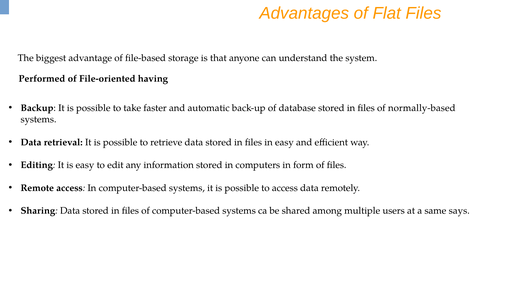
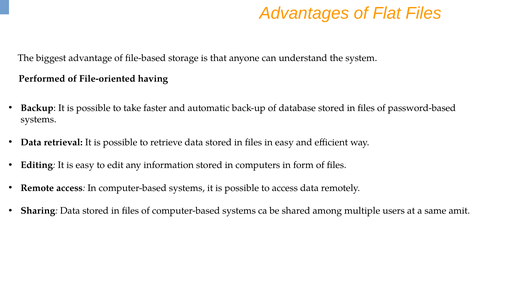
normally-based: normally-based -> password-based (422, 108)
says: says -> amit (459, 211)
